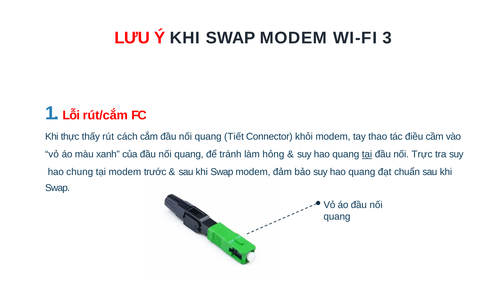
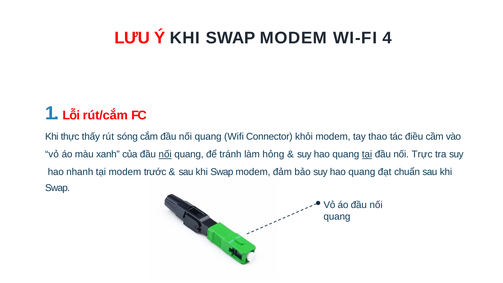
3: 3 -> 4 (387, 38)
cách: cách -> sóng (127, 137)
Tiết: Tiết -> Wifi (234, 137)
nối underline: none -> present (165, 154)
chung: chung -> nhanh (80, 172)
